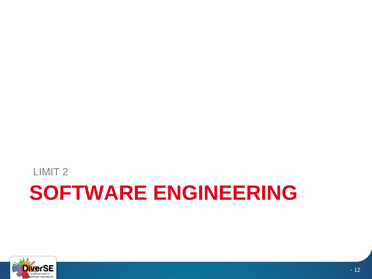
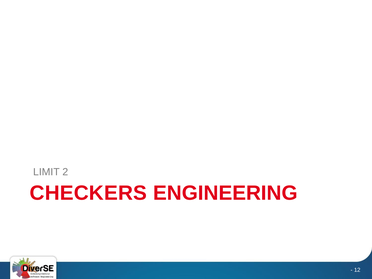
SOFTWARE: SOFTWARE -> CHECKERS (88, 193)
